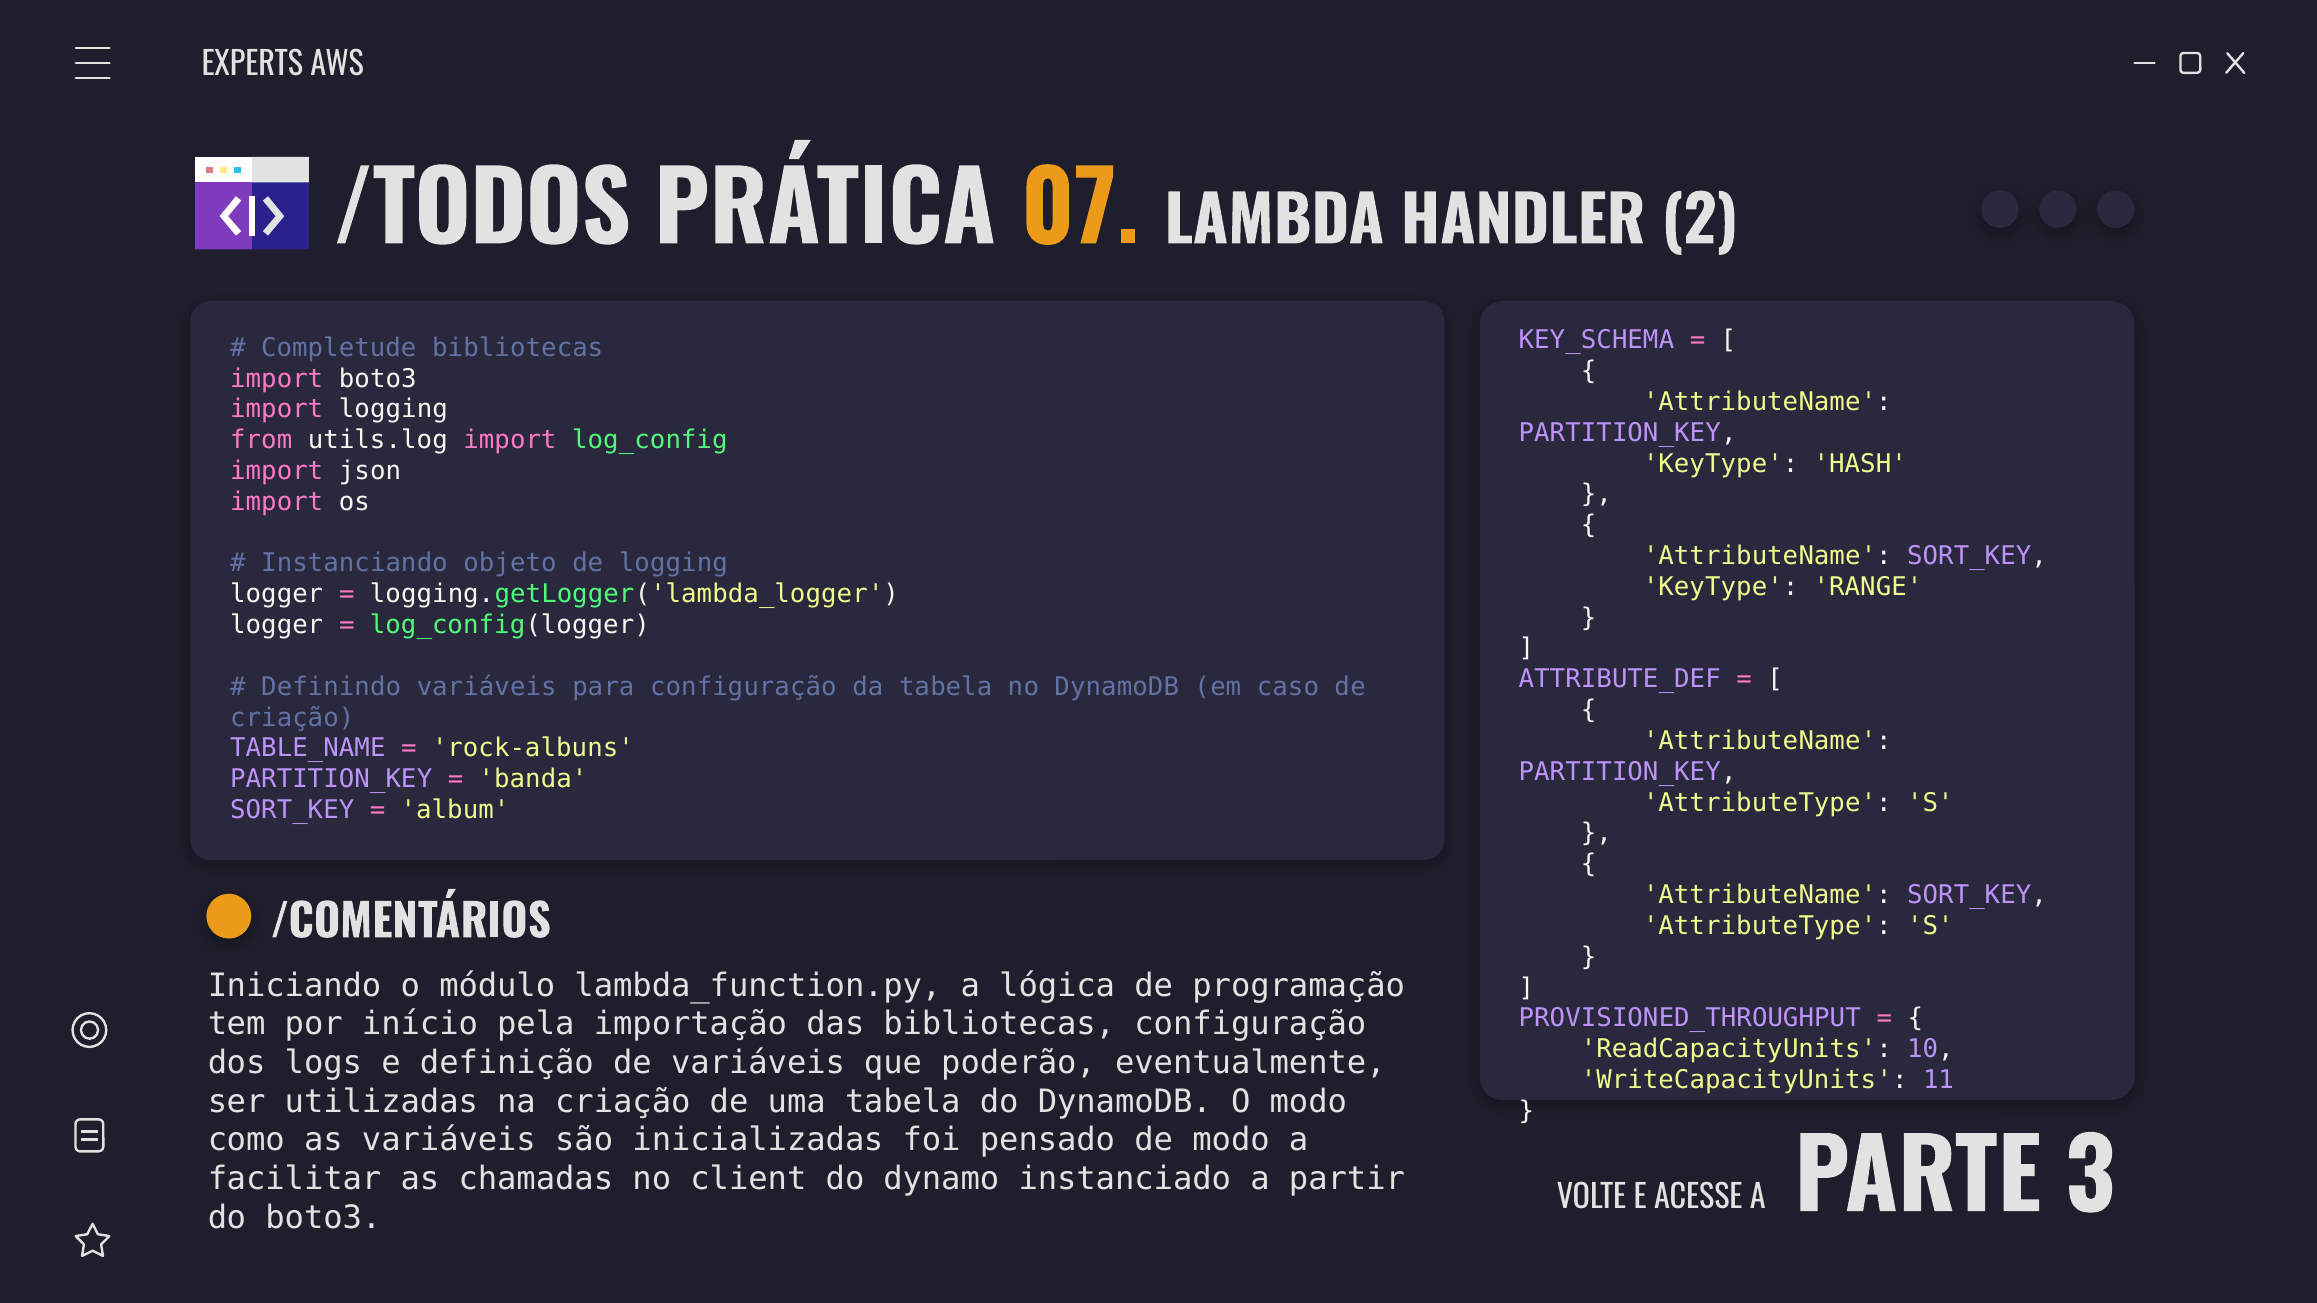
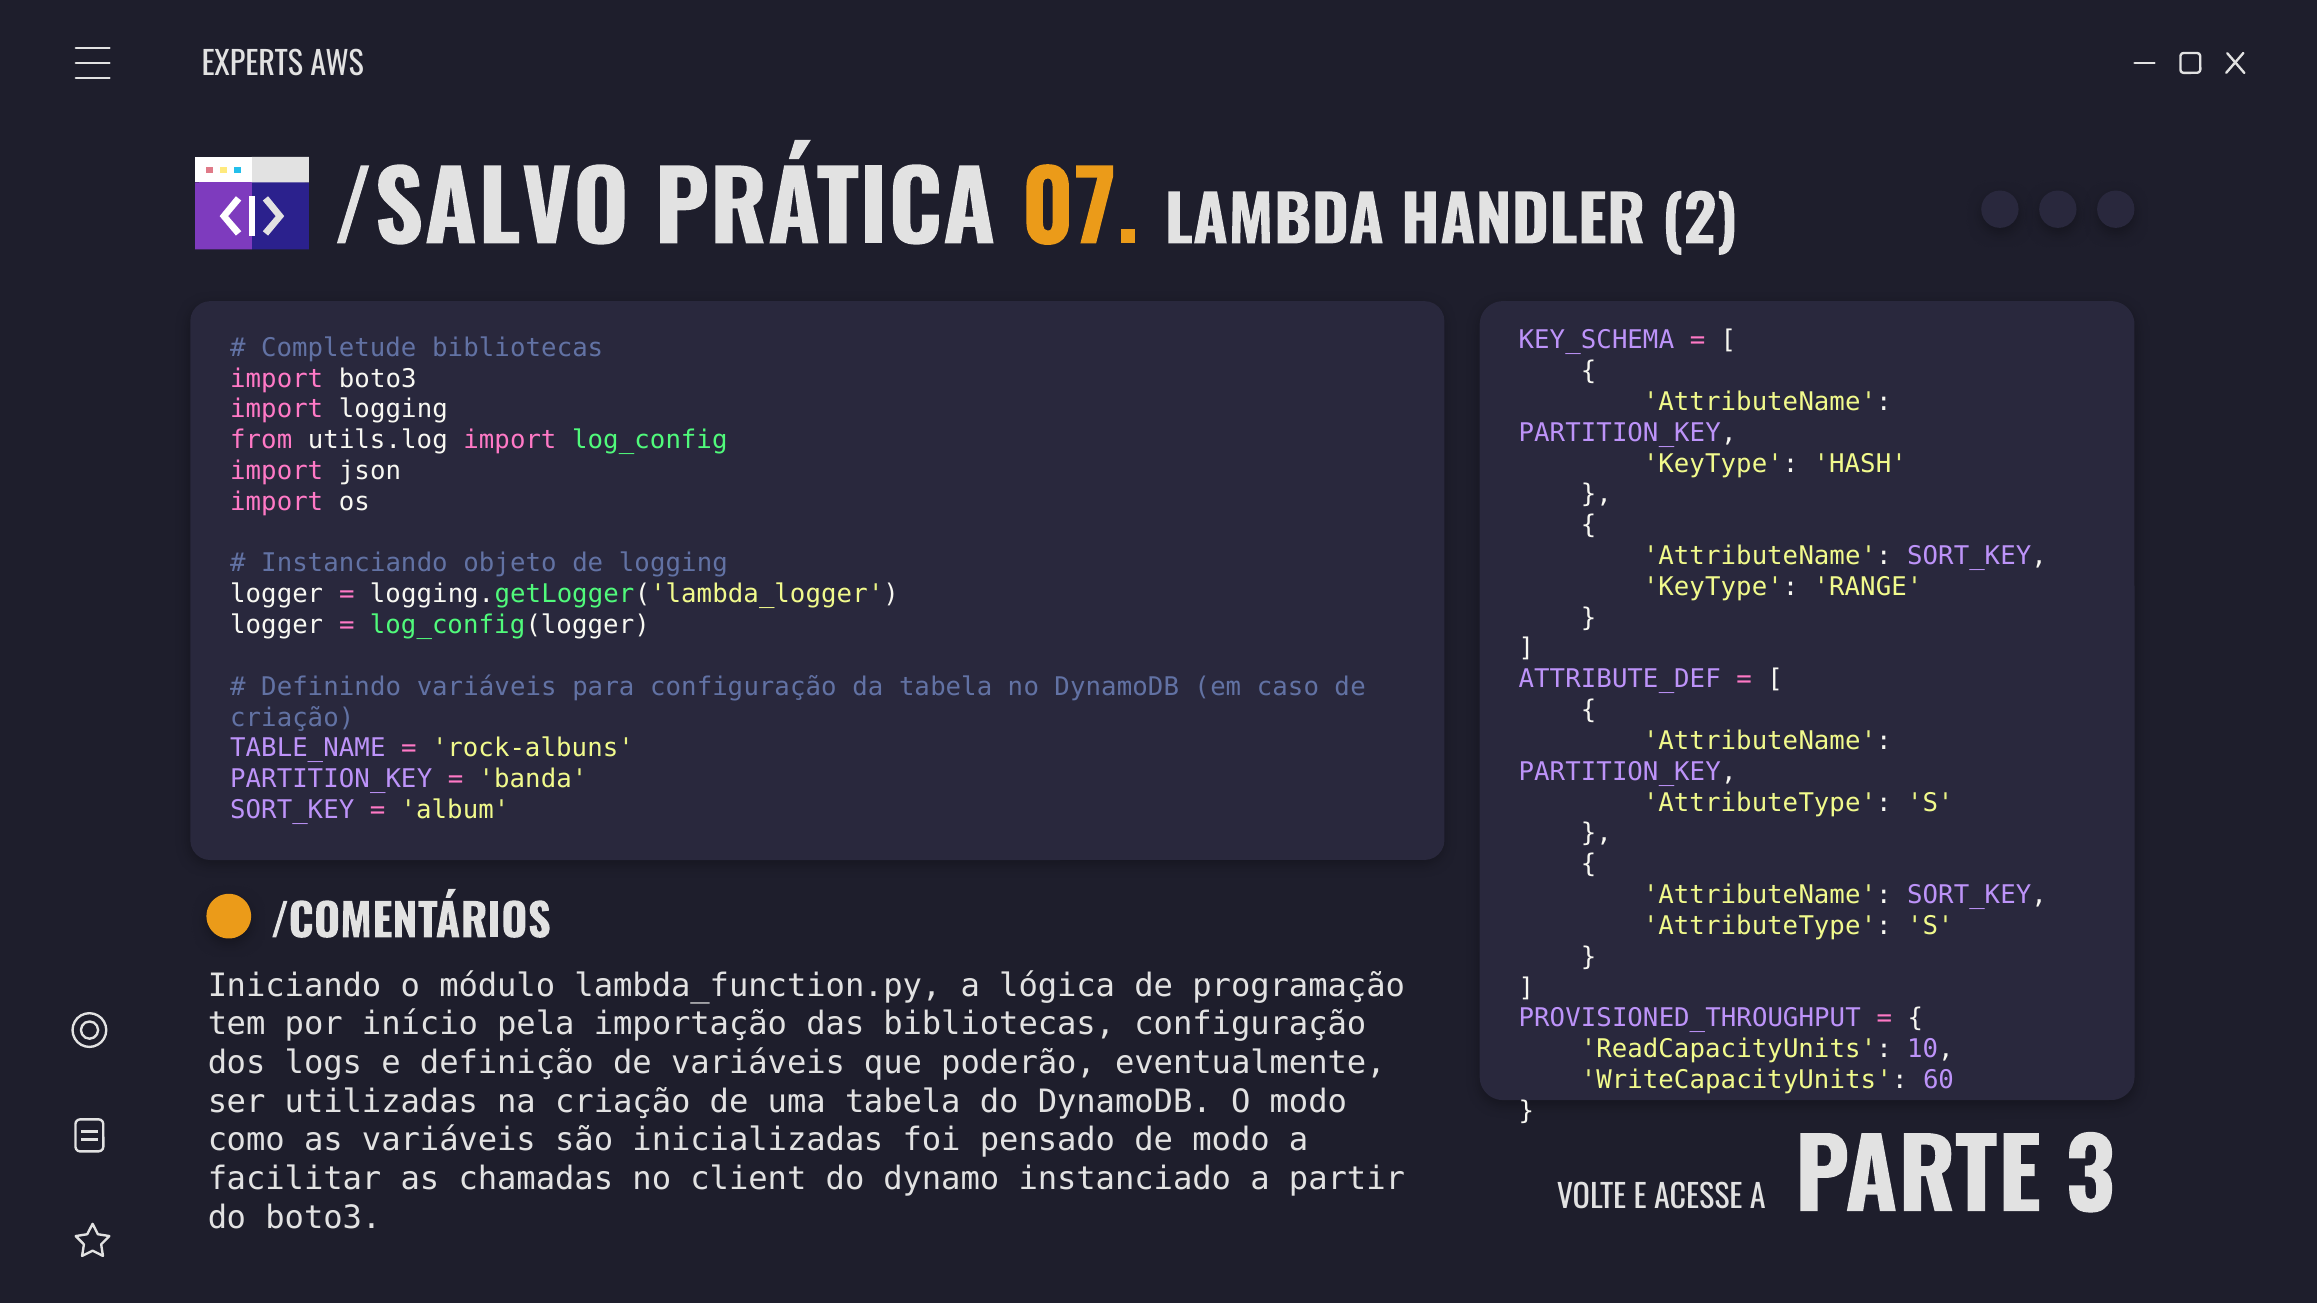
/TODOS: /TODOS -> /SALVO (481, 212)
11: 11 -> 60 (1938, 1080)
